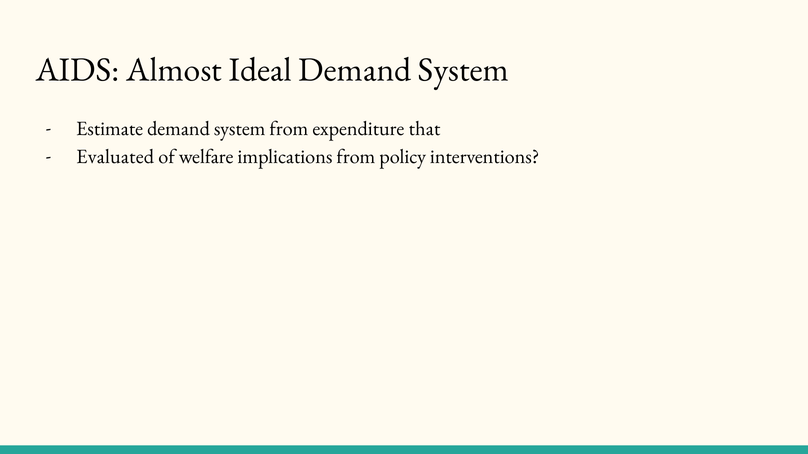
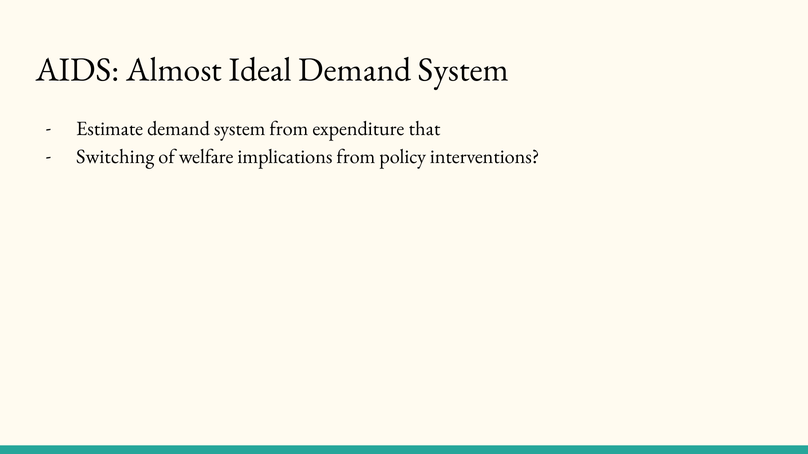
Evaluated: Evaluated -> Switching (115, 157)
